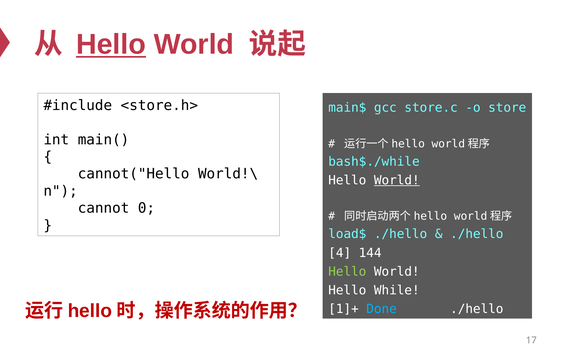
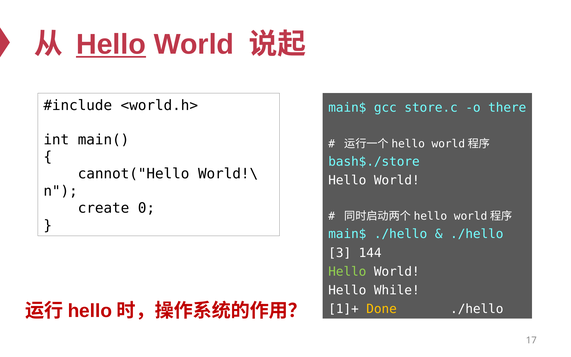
<store.h>: <store.h> -> <world.h> (159, 105)
store: store -> there (507, 108)
bash$./while: bash$./while -> bash$./store (374, 162)
World underline: present -> none (397, 180)
cannot: cannot -> create (104, 208)
load$: load$ -> main$ (347, 234)
4: 4 -> 3 (340, 253)
Done colour: light blue -> yellow (382, 309)
